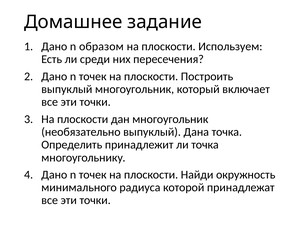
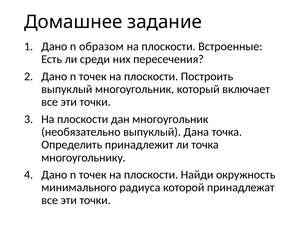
Используем: Используем -> Встроенные (230, 47)
